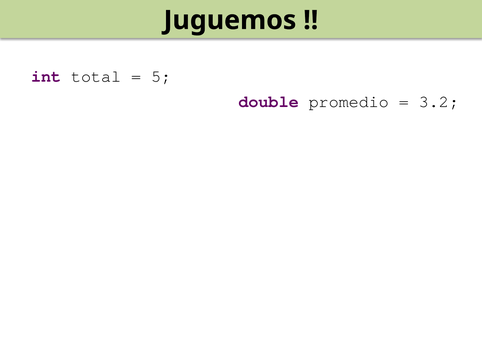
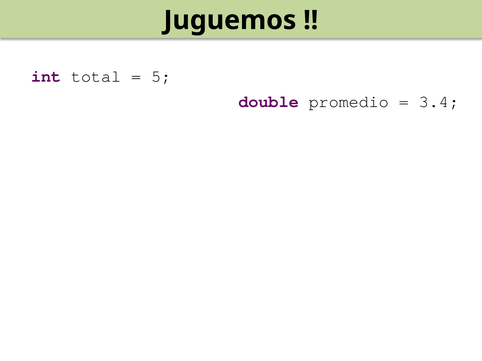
3.2: 3.2 -> 3.4 (439, 102)
